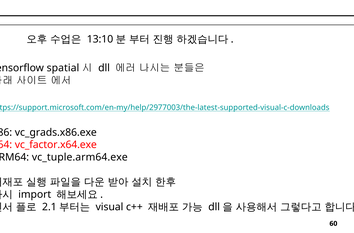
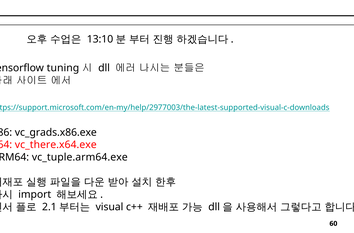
spatial: spatial -> tuning (63, 68)
vc_factor.x64.exe: vc_factor.x64.exe -> vc_there.x64.exe (56, 144)
